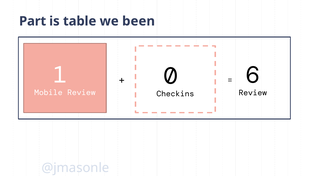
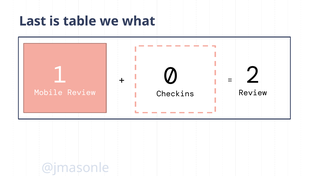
Part: Part -> Last (33, 21)
been: been -> what (139, 21)
6: 6 -> 2 (253, 75)
